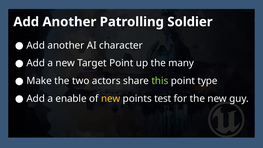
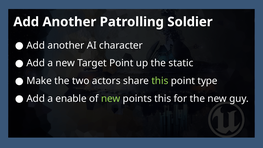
many: many -> static (181, 63)
new colour: yellow -> light green (111, 99)
points test: test -> this (163, 99)
